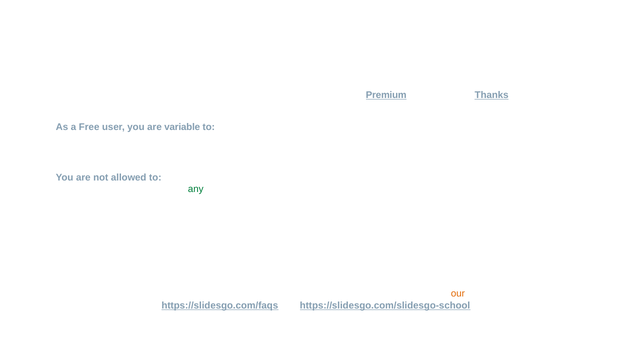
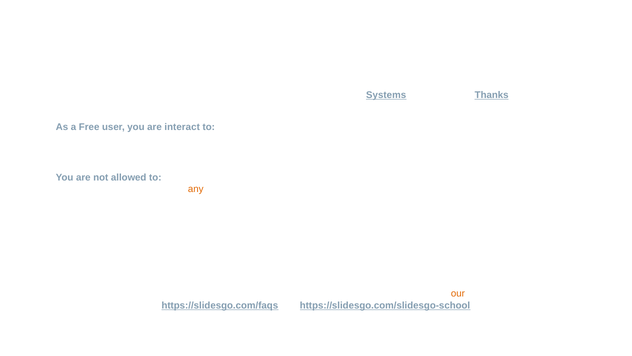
credit Premium: Premium -> Systems (386, 95)
variable: variable -> interact (182, 127)
any colour: green -> orange (196, 189)
